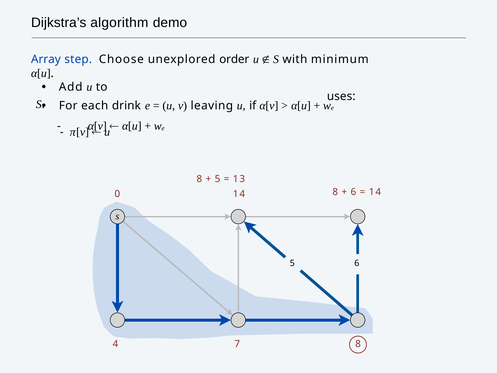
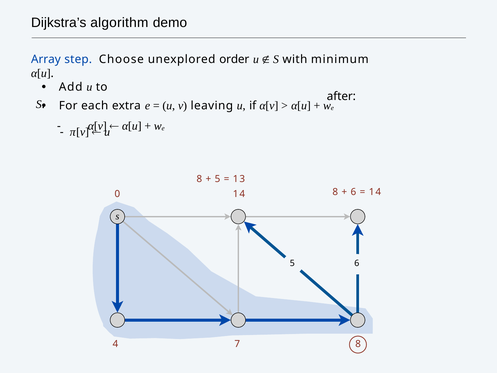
uses: uses -> after (341, 96)
drink: drink -> extra (126, 105)
